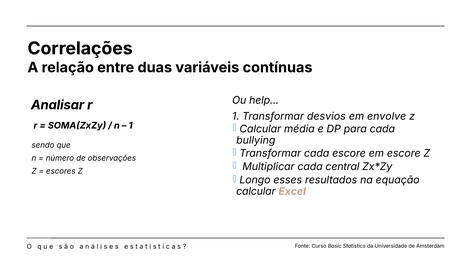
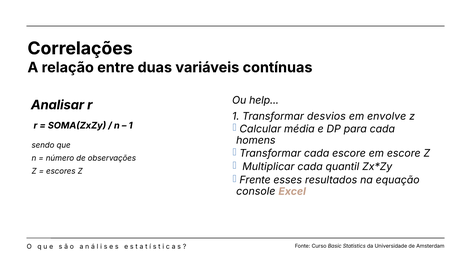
bullying: bullying -> homens (256, 140)
central: central -> quantil (342, 167)
Longo: Longo -> Frente (255, 180)
calcular: calcular -> console (256, 191)
